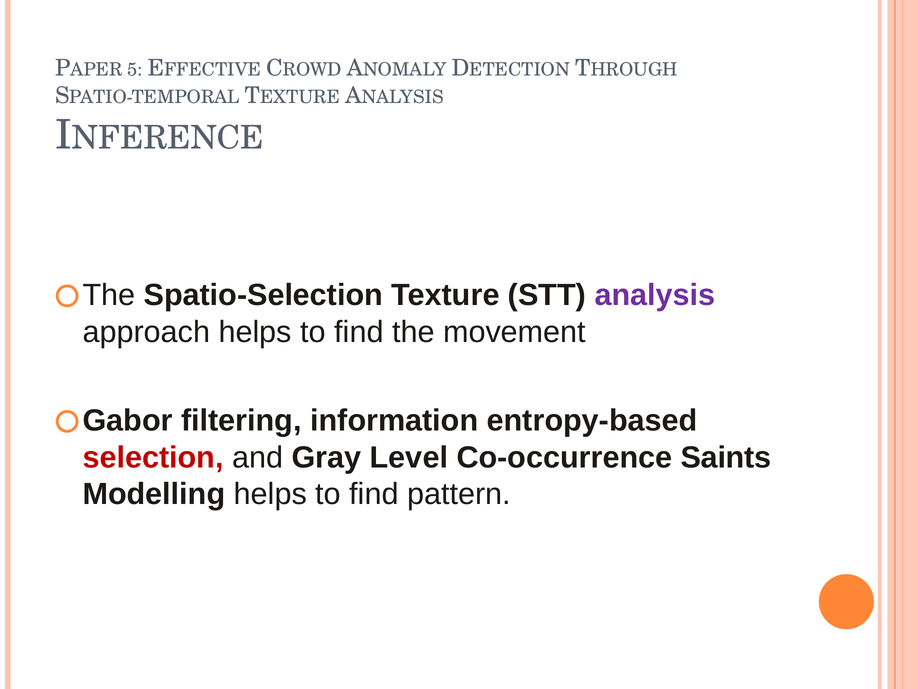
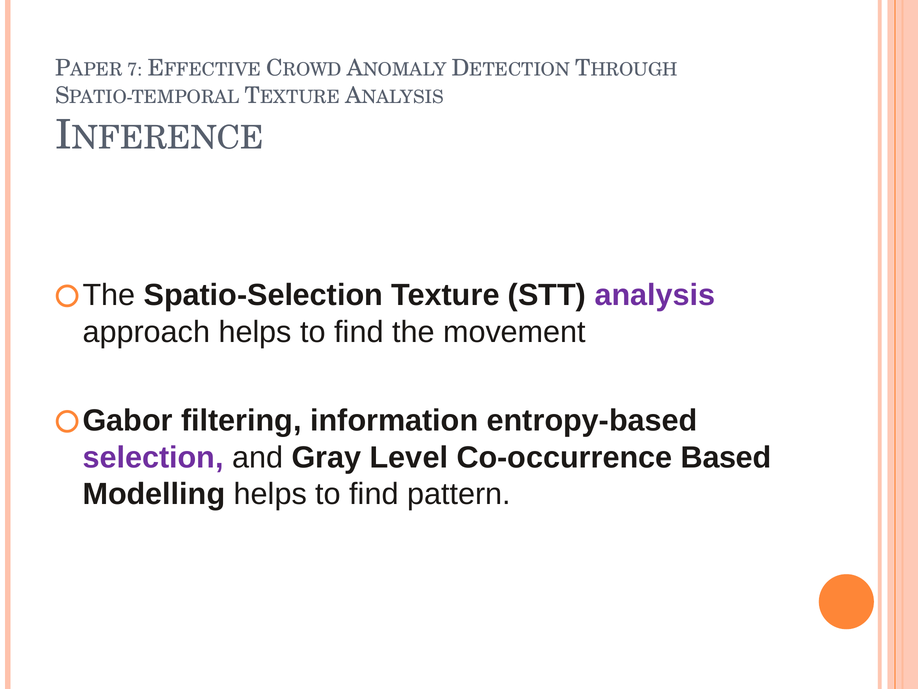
5: 5 -> 7 (135, 69)
selection colour: red -> purple (153, 457)
Saints: Saints -> Based (726, 457)
